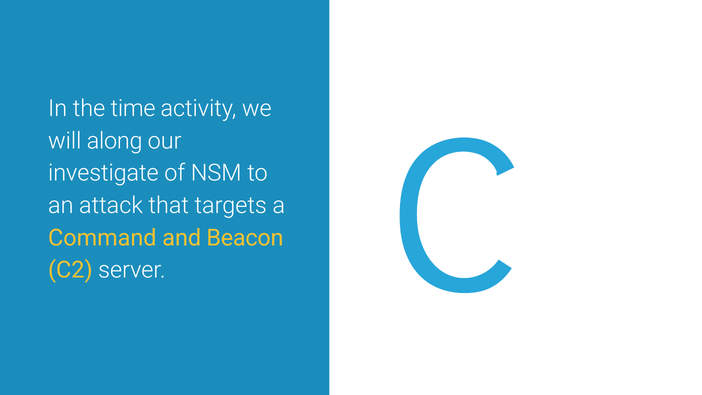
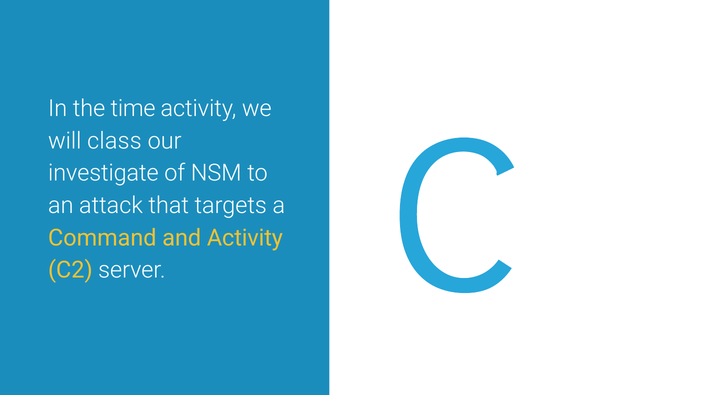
along: along -> class (114, 141)
and Beacon: Beacon -> Activity (245, 238)
